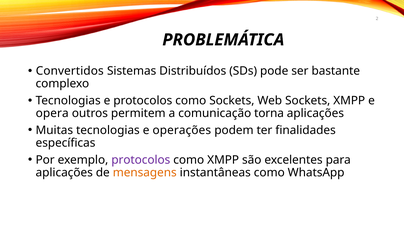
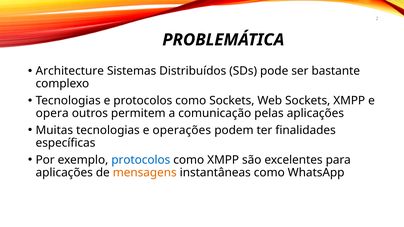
Convertidos: Convertidos -> Architecture (70, 71)
torna: torna -> pelas (269, 113)
protocolos colour: purple -> blue (141, 160)
